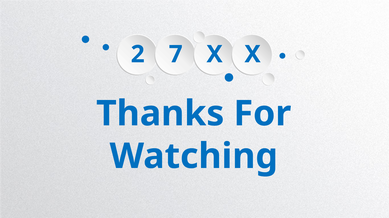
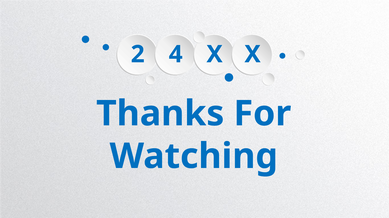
7: 7 -> 4 (176, 54)
